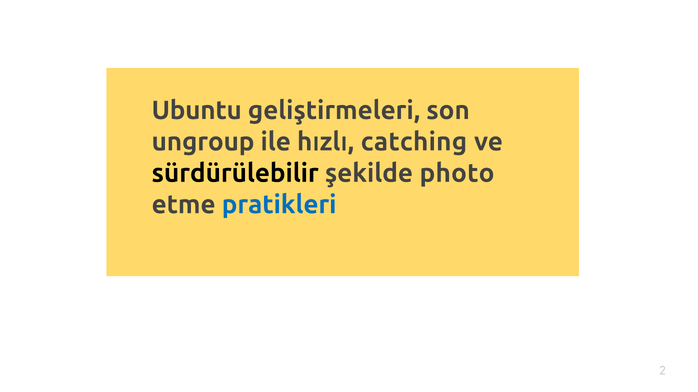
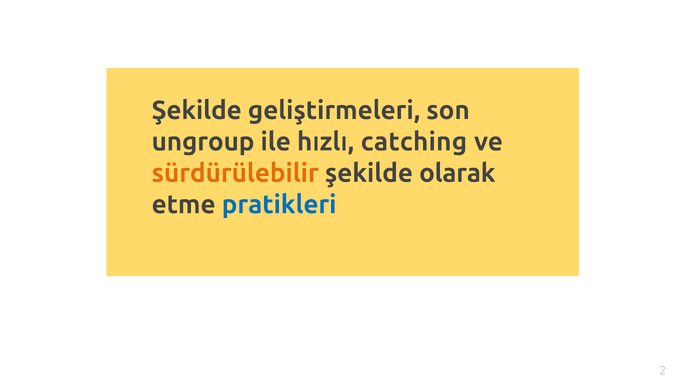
Ubuntu: Ubuntu -> Şekilde (197, 111)
sürdürülebilir colour: black -> orange (235, 173)
photo: photo -> olarak (457, 173)
